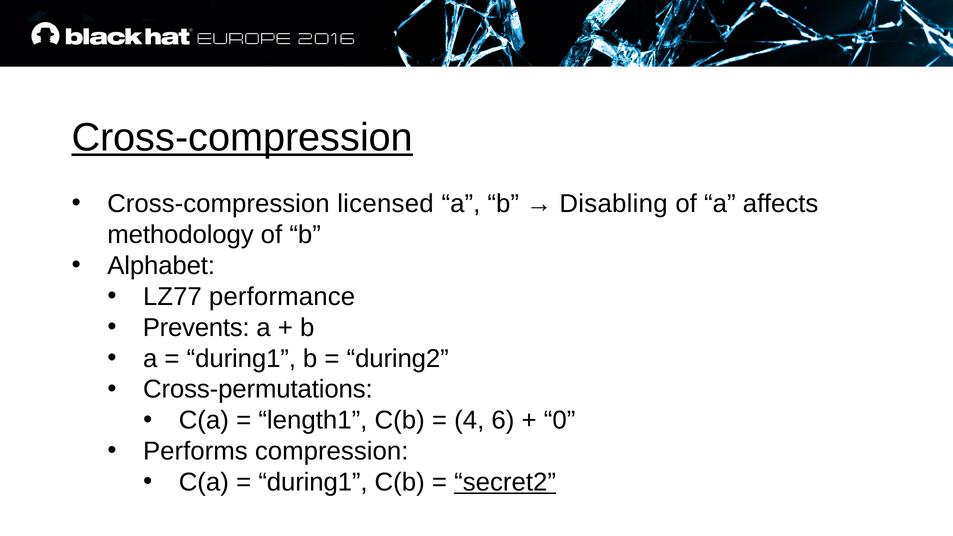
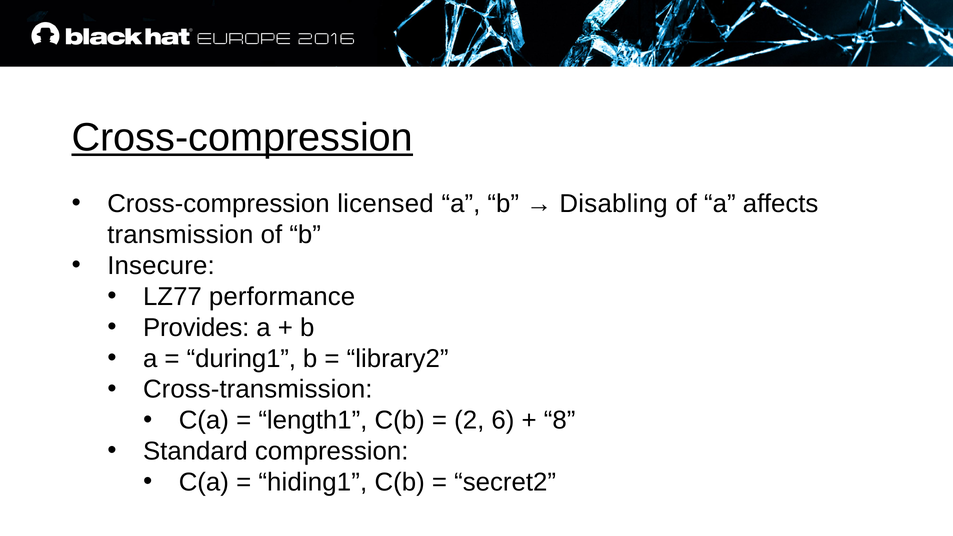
methodology: methodology -> transmission (180, 235)
Alphabet: Alphabet -> Insecure (161, 266)
Prevents: Prevents -> Provides (196, 328)
during2: during2 -> library2 (398, 359)
Cross-permutations: Cross-permutations -> Cross-transmission (258, 389)
4: 4 -> 2 (469, 420)
0: 0 -> 8 (560, 420)
Performs: Performs -> Standard (195, 451)
during1: during1 -> hiding1 (313, 482)
secret2 underline: present -> none (505, 482)
